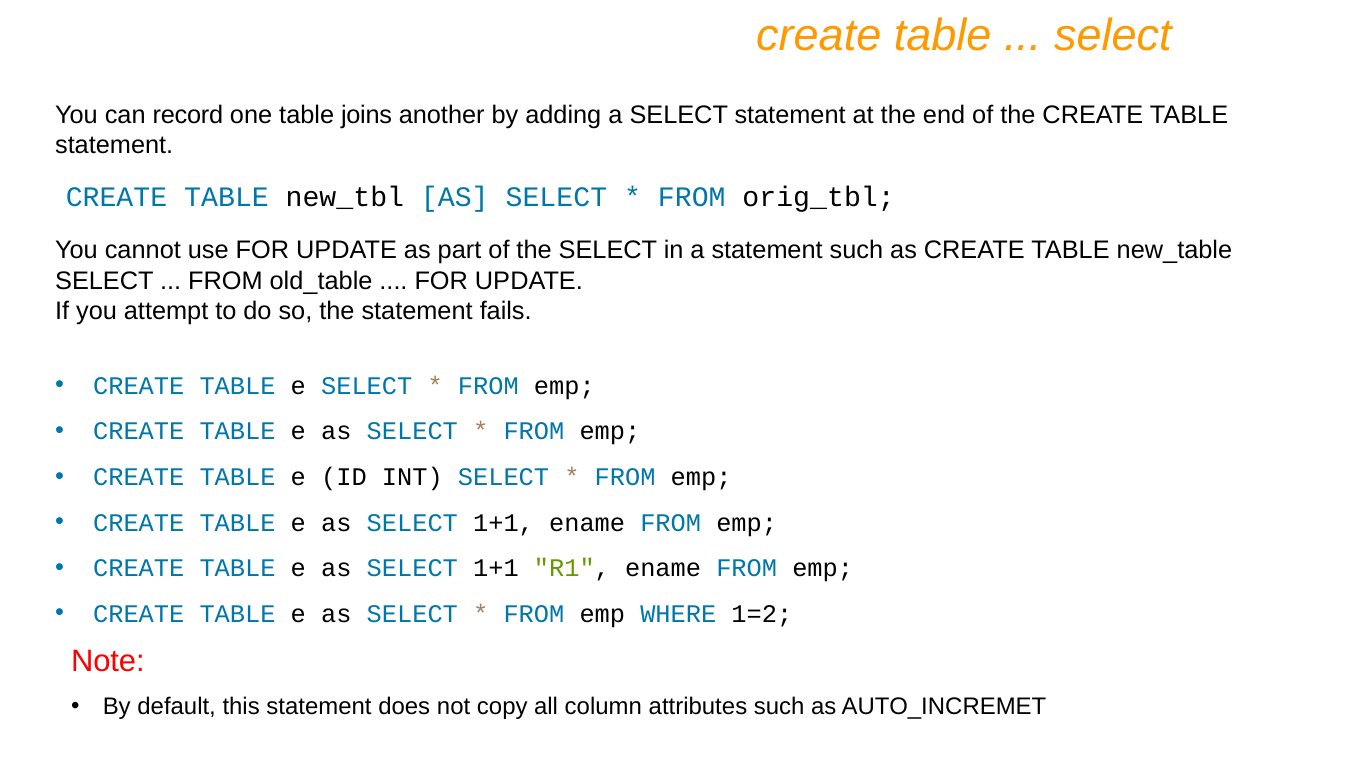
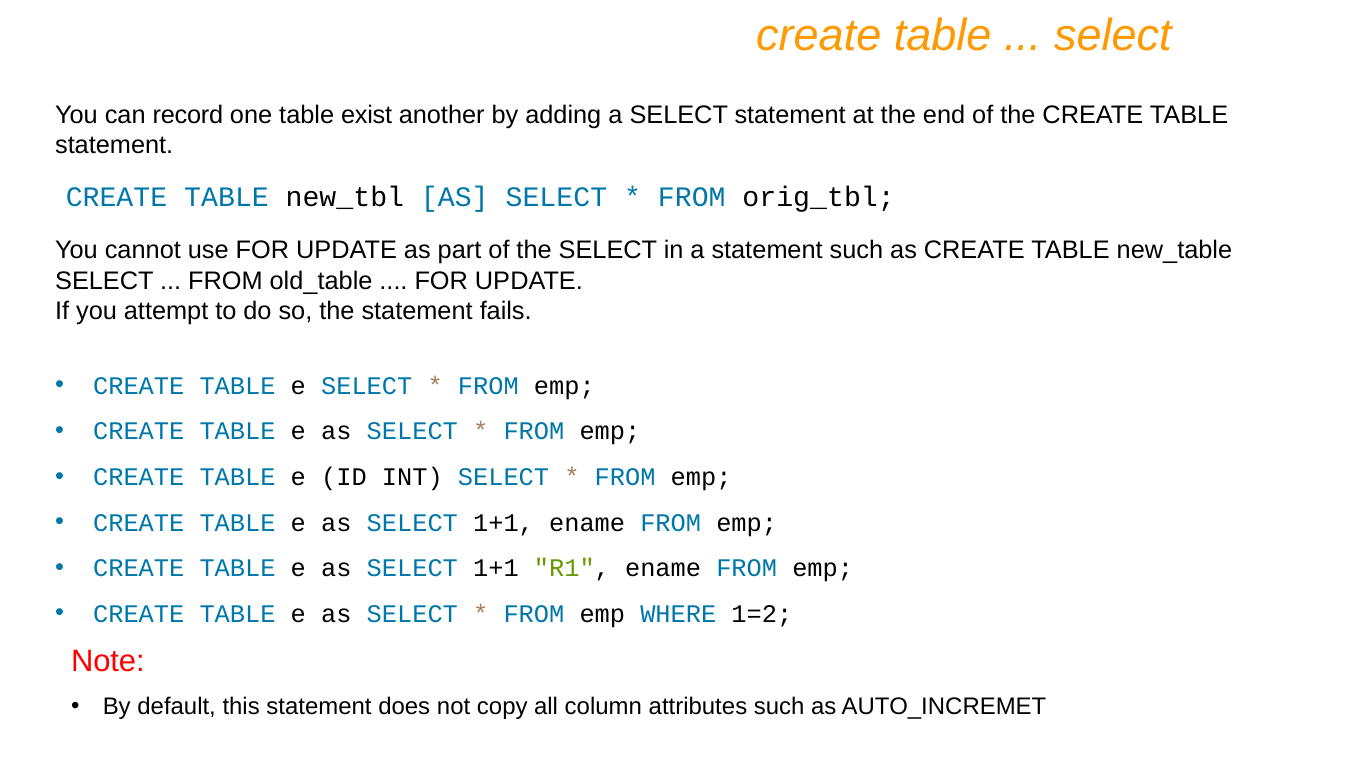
joins: joins -> exist (367, 115)
